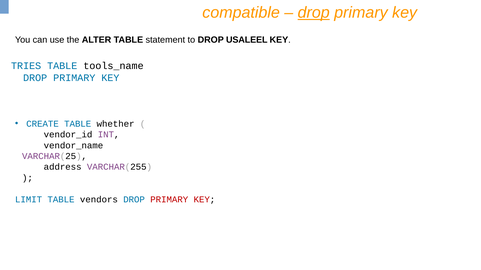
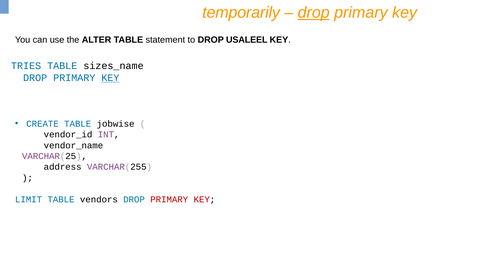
compatible: compatible -> temporarily (241, 13)
tools_name: tools_name -> sizes_name (113, 66)
KEY underline: none -> present (110, 78)
whether: whether -> jobwise (116, 124)
